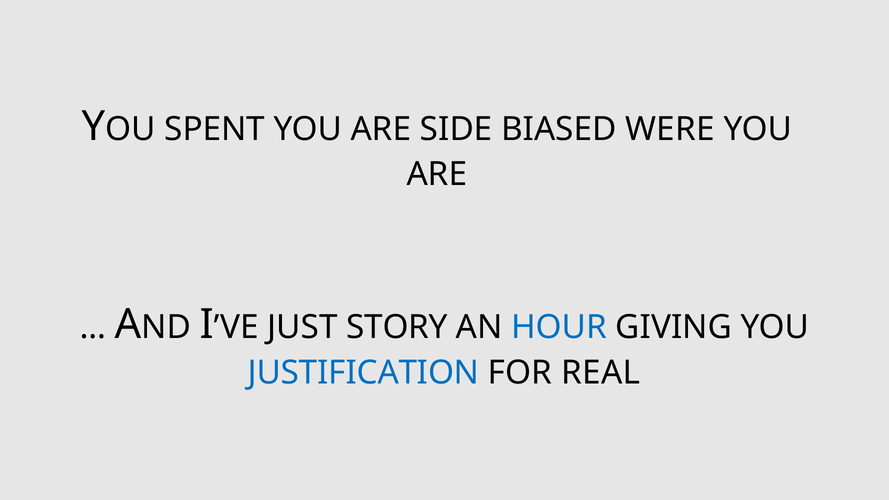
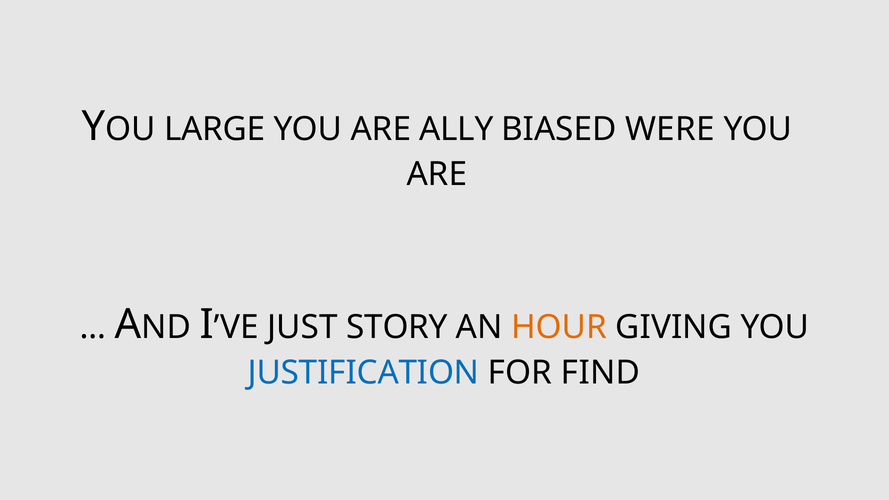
SPENT: SPENT -> LARGE (215, 129)
SIDE: SIDE -> ALLY (456, 129)
HOUR colour: blue -> orange (559, 328)
REAL: REAL -> FIND (601, 373)
